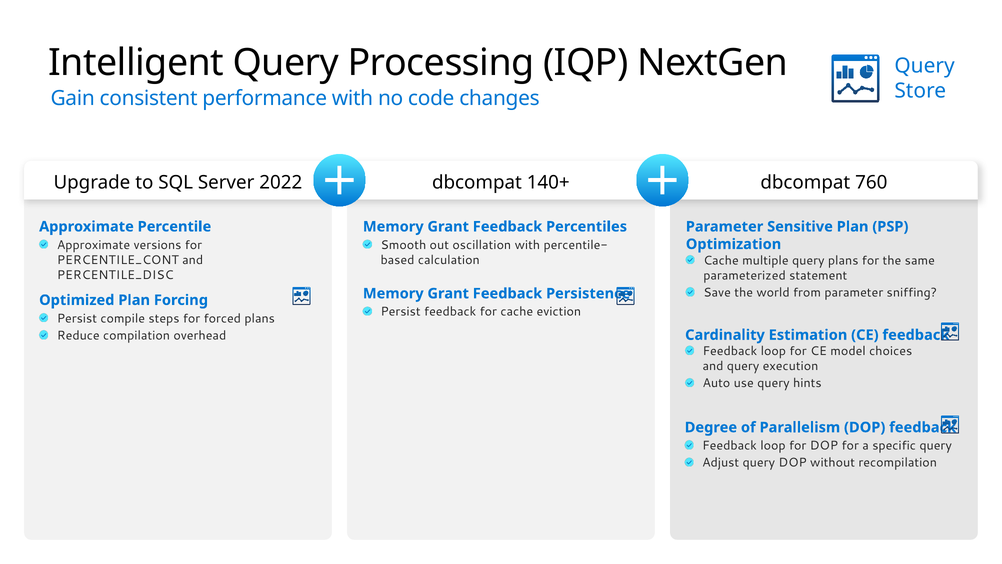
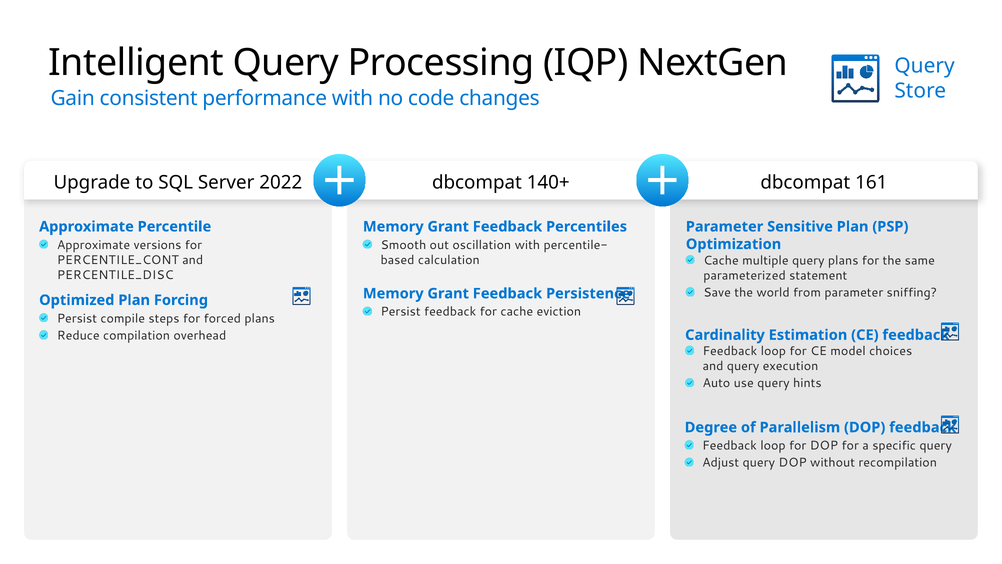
760: 760 -> 161 (871, 182)
